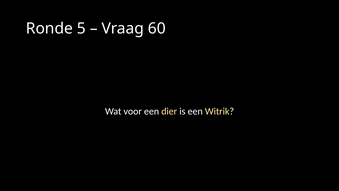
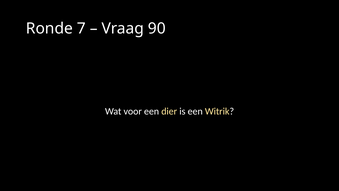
5: 5 -> 7 (81, 28)
60: 60 -> 90 (157, 28)
